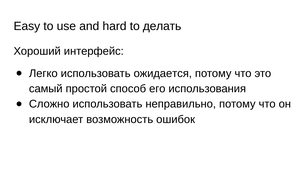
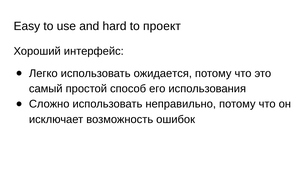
делать: делать -> проект (162, 26)
